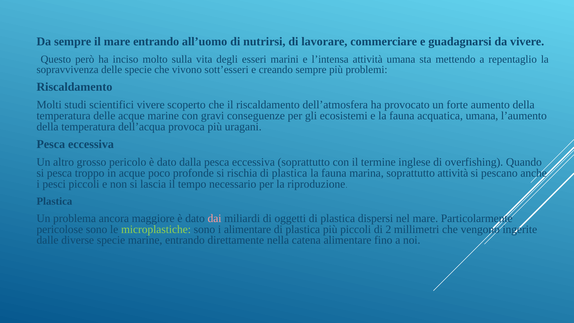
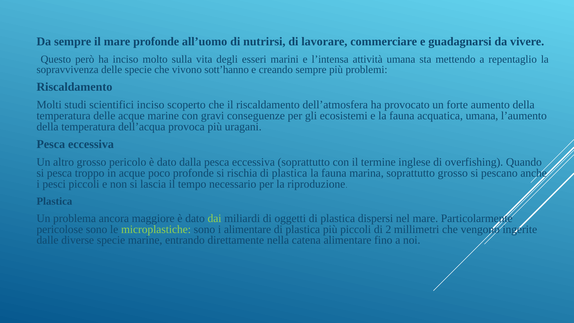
mare entrando: entrando -> profonde (156, 42)
sott’esseri: sott’esseri -> sott’hanno (227, 69)
scientifici vivere: vivere -> inciso (151, 105)
soprattutto attività: attività -> grosso (453, 173)
dai colour: pink -> light green (215, 218)
